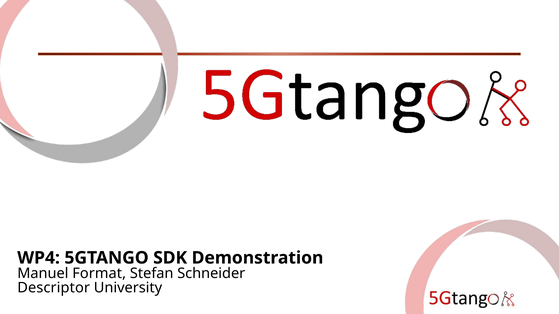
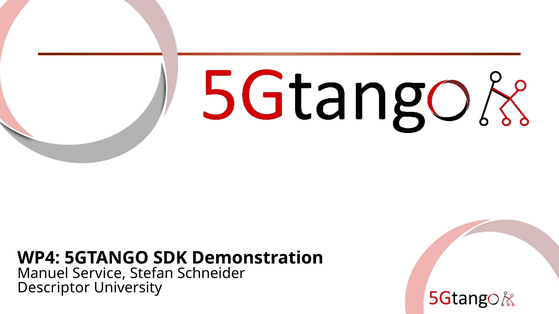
Format: Format -> Service (99, 274)
